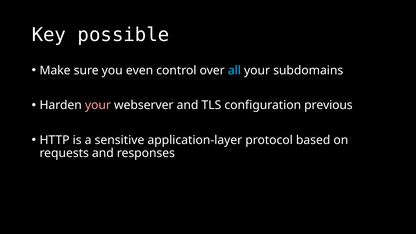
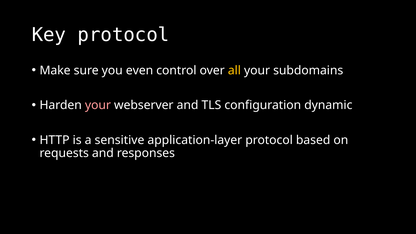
Key possible: possible -> protocol (123, 35)
all colour: light blue -> yellow (234, 70)
previous: previous -> dynamic (328, 105)
